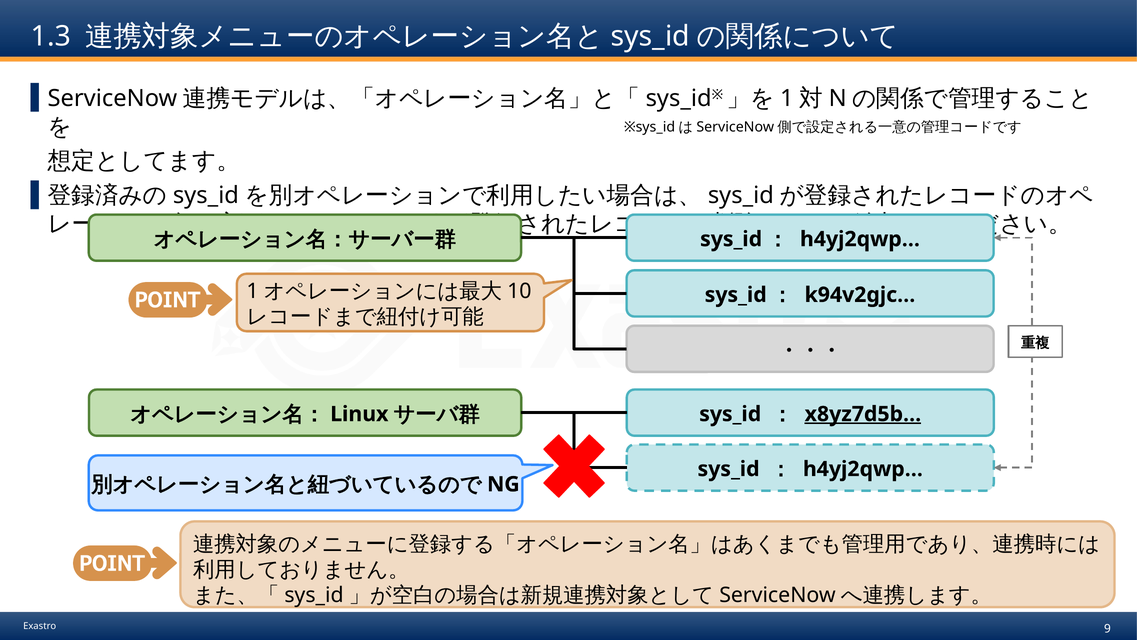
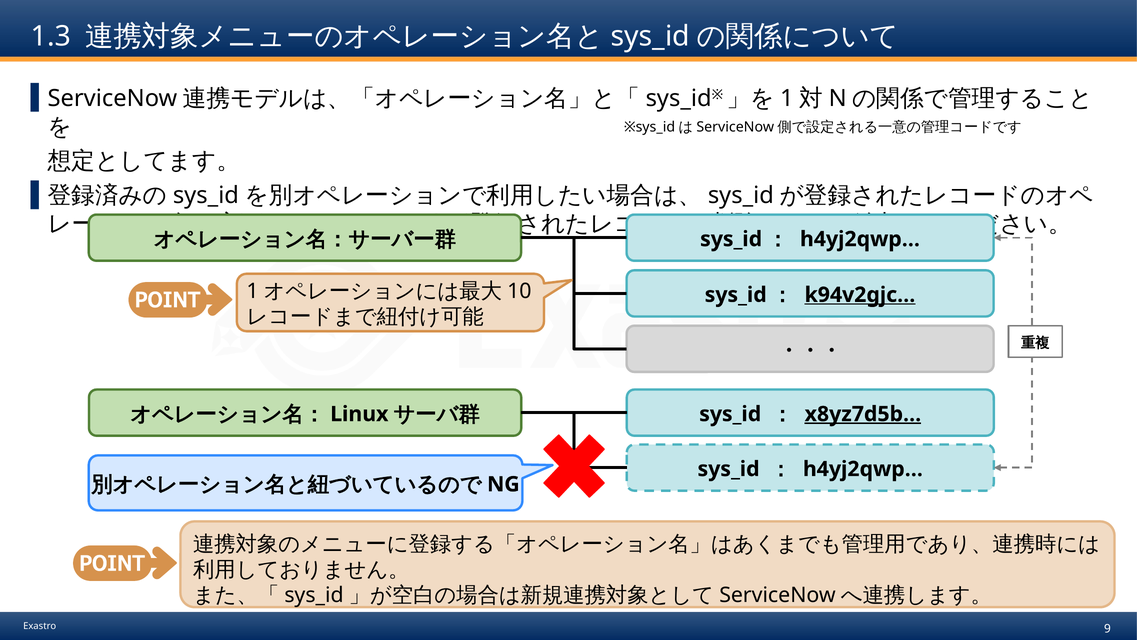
k94v2gjc… underline: none -> present (860, 295)
